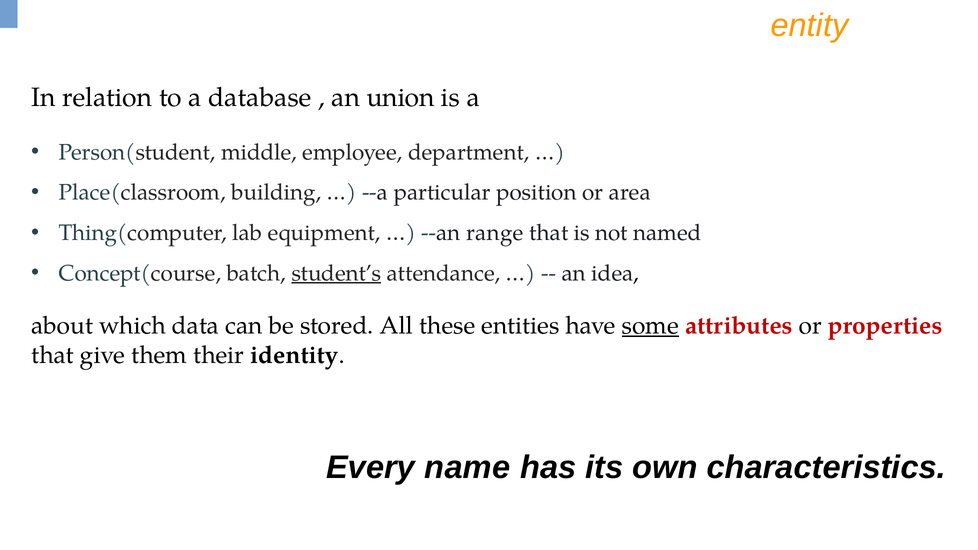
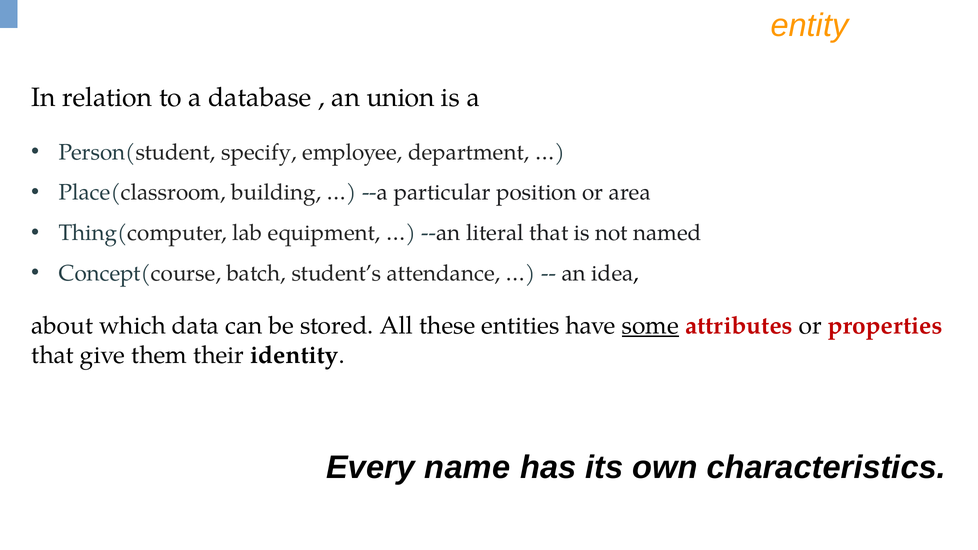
middle: middle -> specify (259, 152)
range: range -> literal (495, 233)
student’s underline: present -> none (336, 273)
